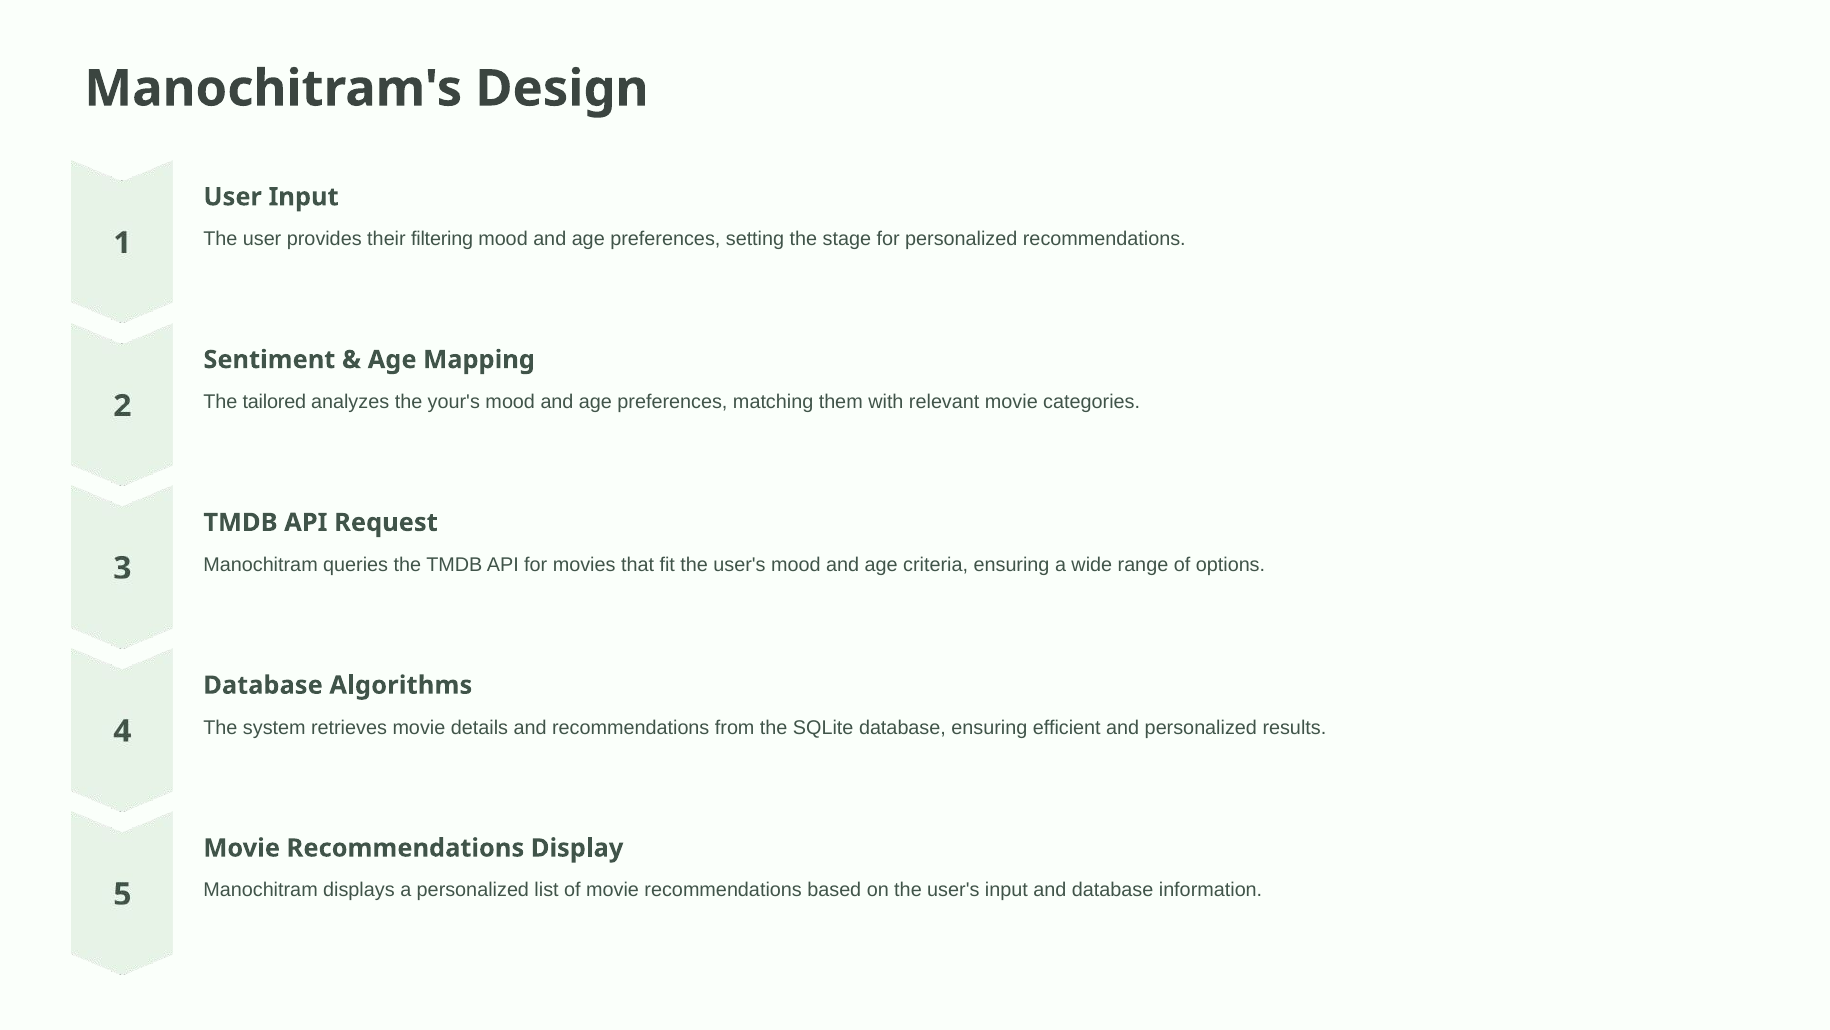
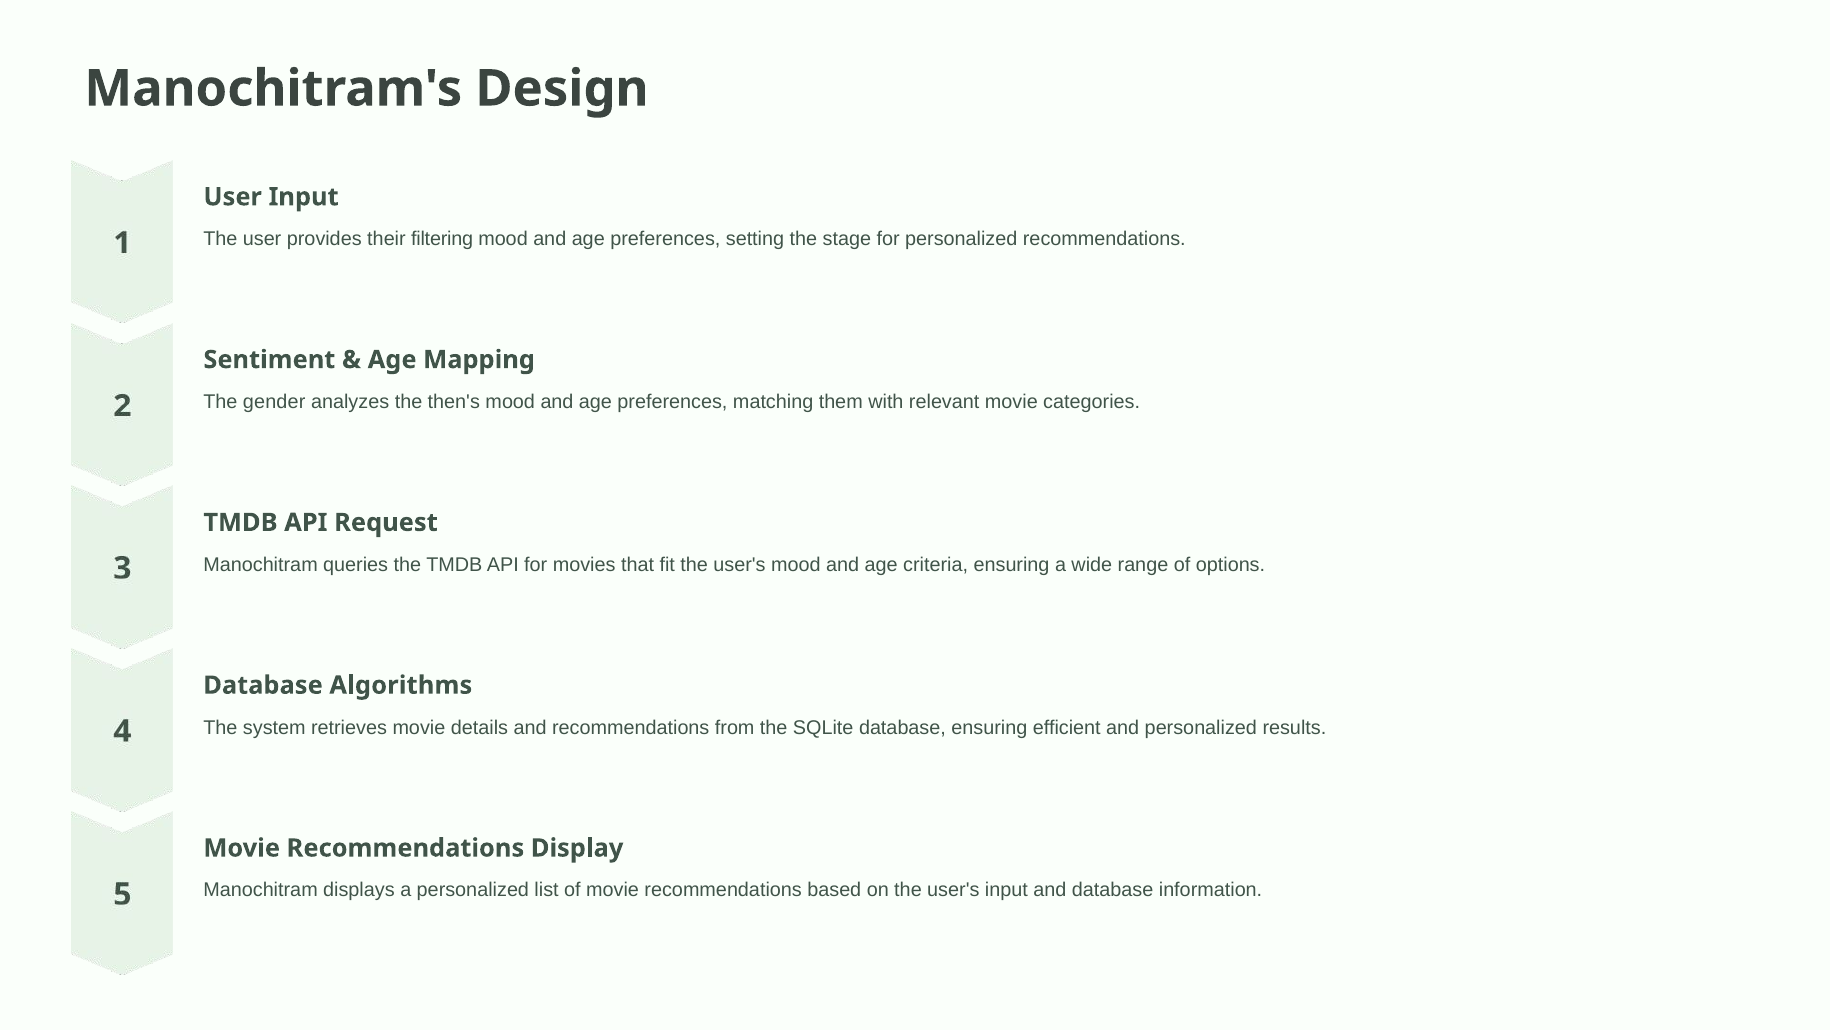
tailored: tailored -> gender (274, 402)
your's: your's -> then's (454, 402)
